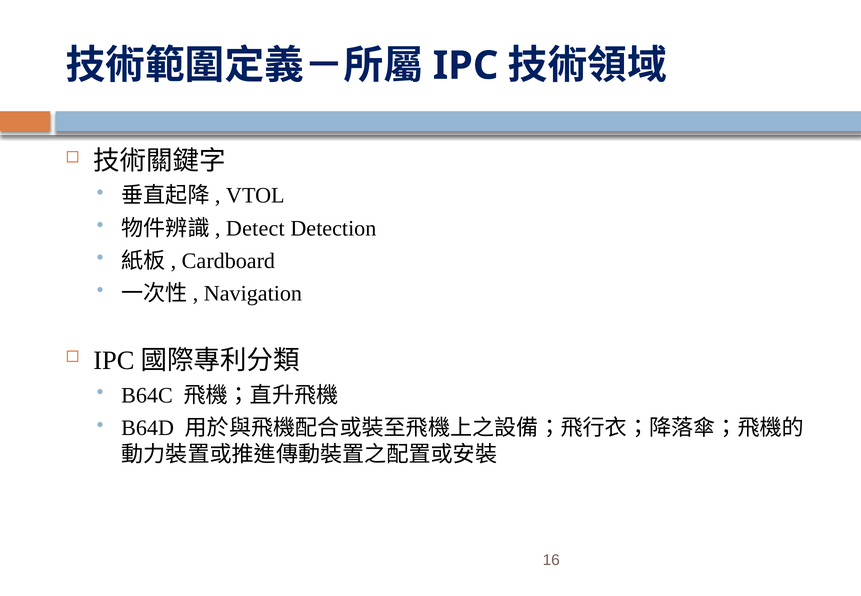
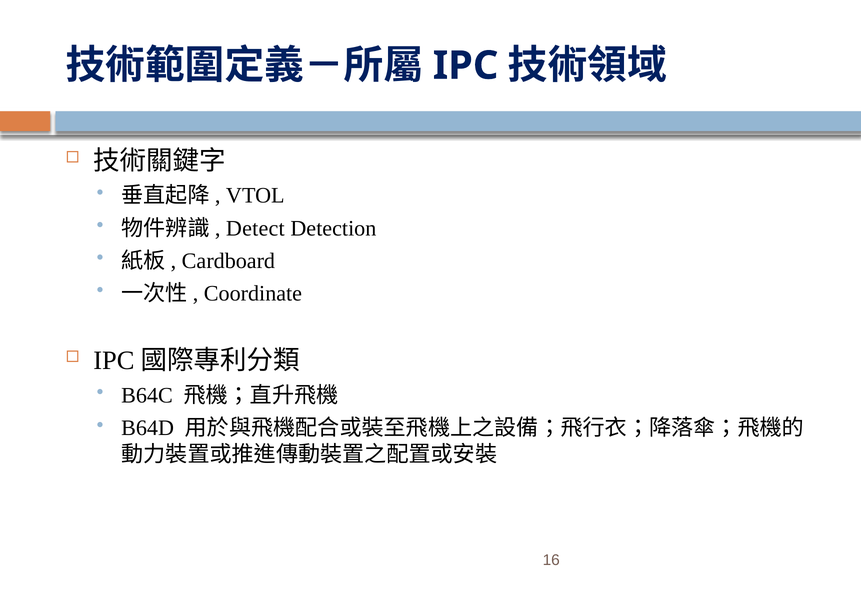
Navigation: Navigation -> Coordinate (253, 293)
